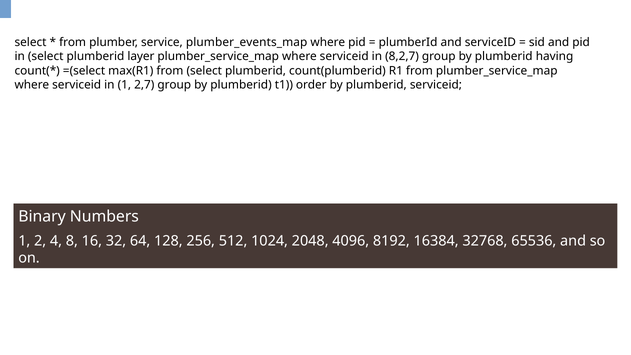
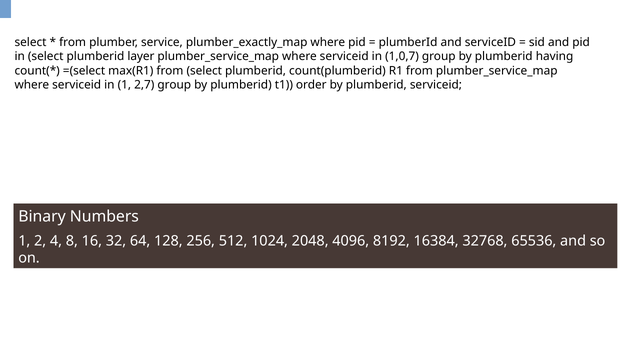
plumber_events_map: plumber_events_map -> plumber_exactly_map (247, 42)
8,2,7: 8,2,7 -> 1,0,7 (402, 57)
